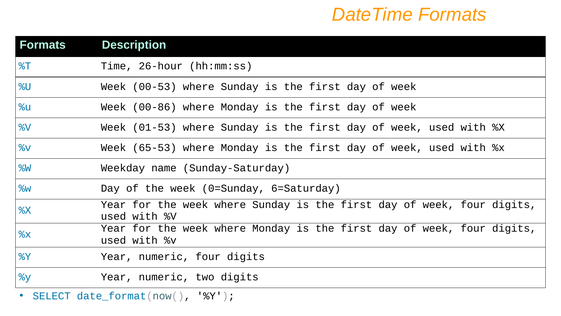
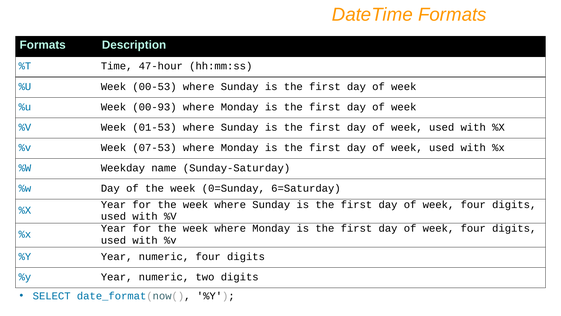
26-hour: 26-hour -> 47-hour (161, 66)
00-86: 00-86 -> 00-93 (154, 107)
65-53: 65-53 -> 07-53 (154, 147)
